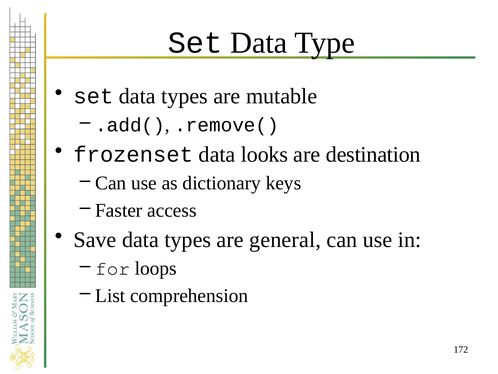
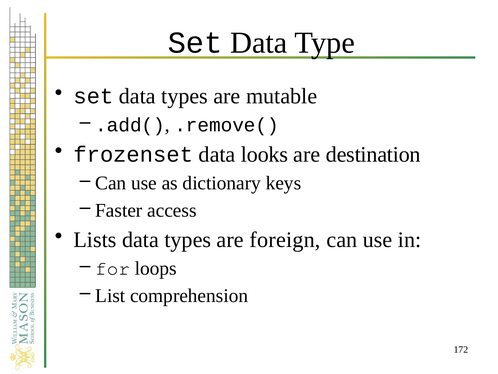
Save: Save -> Lists (95, 240)
general: general -> foreign (285, 240)
